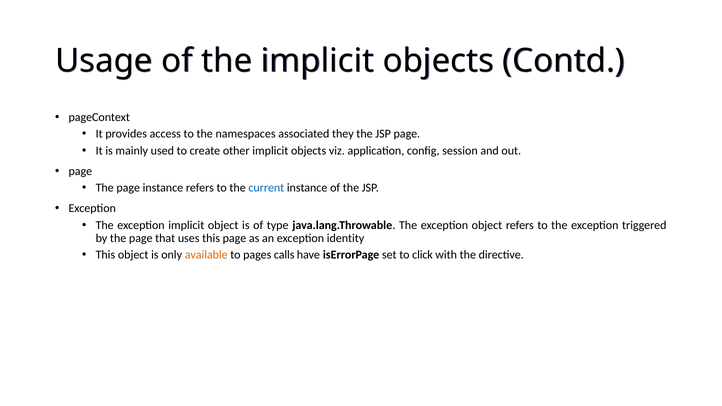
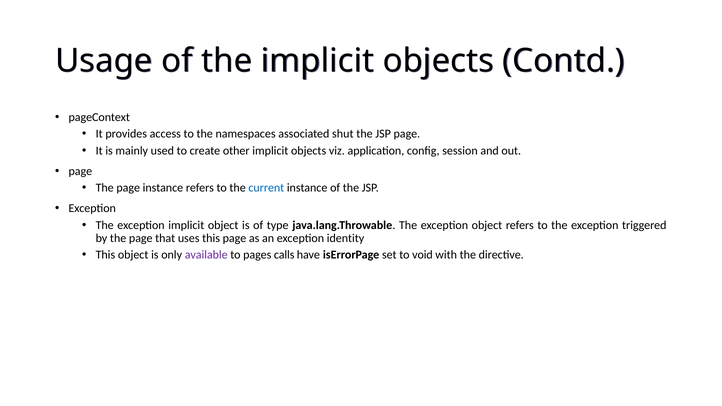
they: they -> shut (343, 134)
available colour: orange -> purple (206, 255)
click: click -> void (422, 255)
